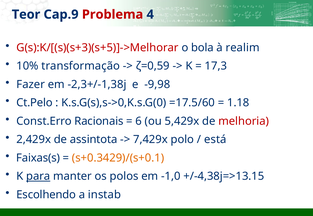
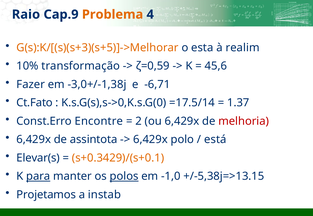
Teor: Teor -> Raio (26, 14)
Problema colour: red -> orange (113, 14)
G(s):K/[(s)(s+3)(s+5)]->Melhorar colour: red -> orange (97, 48)
bola: bola -> esta (202, 48)
17,3: 17,3 -> 45,6 (216, 66)
-2,3+/-1,38j: -2,3+/-1,38j -> -3,0+/-1,38j (97, 85)
-9,98: -9,98 -> -6,71 (157, 85)
Ct.Pelo: Ct.Pelo -> Ct.Fato (35, 103)
=17.5/60: =17.5/60 -> =17.5/14 (192, 103)
1.18: 1.18 -> 1.37 (238, 103)
Racionais: Racionais -> Encontre (99, 122)
6: 6 -> 2 (139, 122)
ou 5,429x: 5,429x -> 6,429x (182, 122)
2,429x: 2,429x -> 6,429x (34, 140)
7,429x: 7,429x -> 6,429x (150, 140)
Faixas(s: Faixas(s -> Elevar(s (38, 158)
polos underline: none -> present (124, 177)
+/-4,38j=>13.15: +/-4,38j=>13.15 -> +/-5,38j=>13.15 (224, 177)
Escolhendo: Escolhendo -> Projetamos (46, 195)
